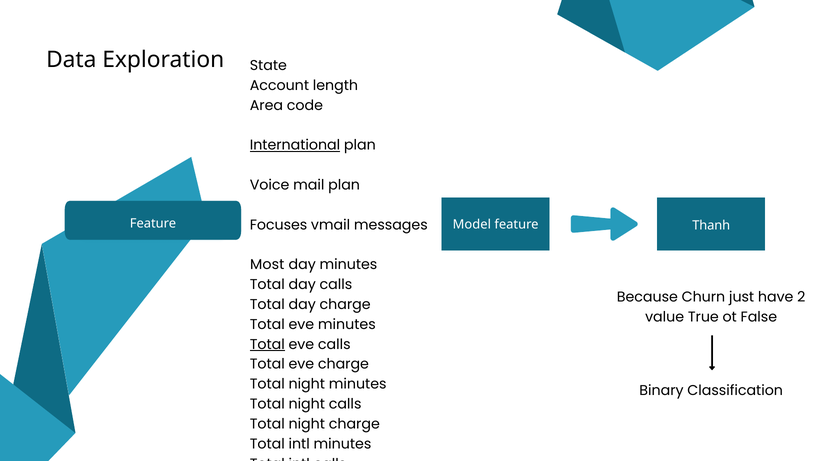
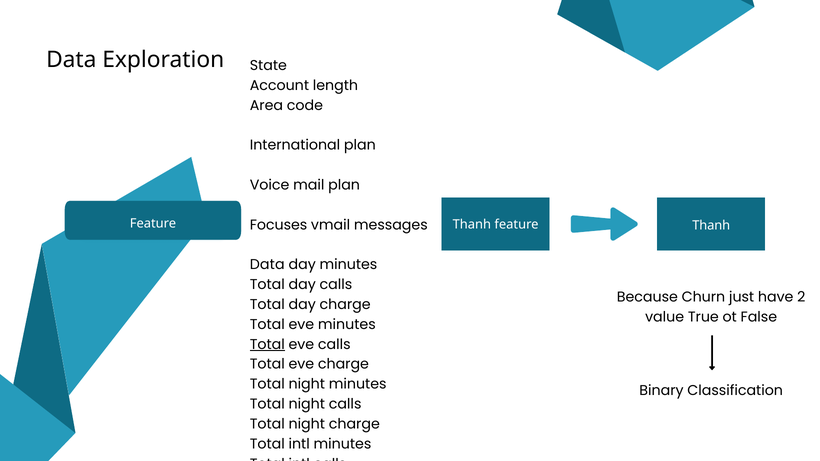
International underline: present -> none (295, 145)
Model: Model -> Thanh (472, 225)
Most: Most -> Data (267, 265)
